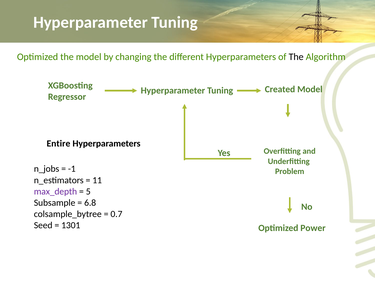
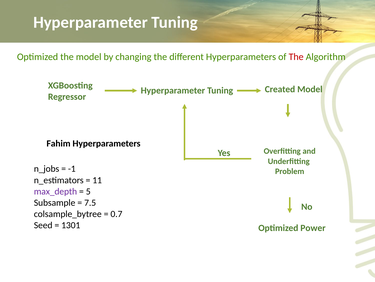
The colour: black -> red (296, 57)
Entire: Entire -> Fahim (58, 143)
6.8: 6.8 -> 7.5 (90, 202)
